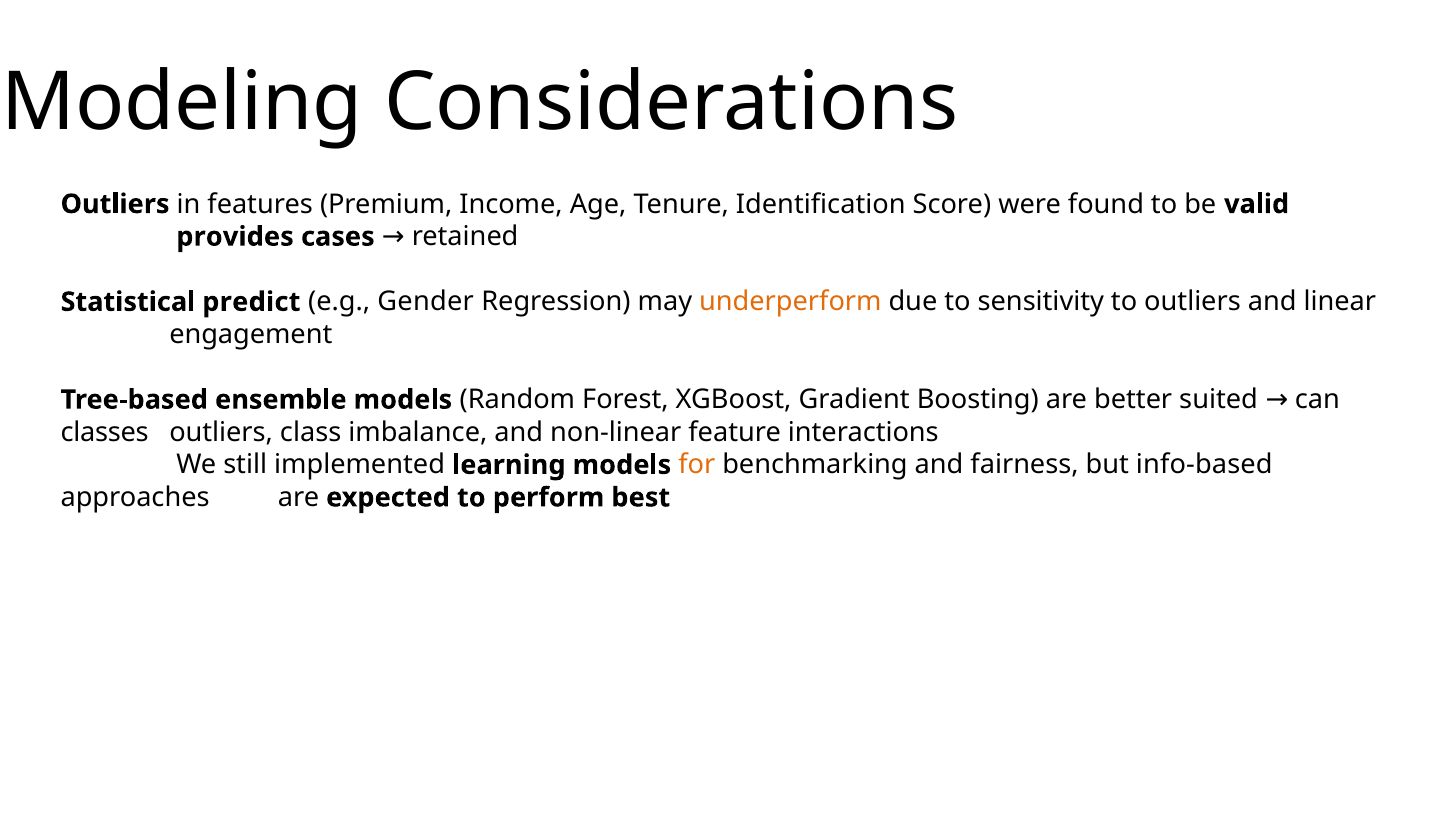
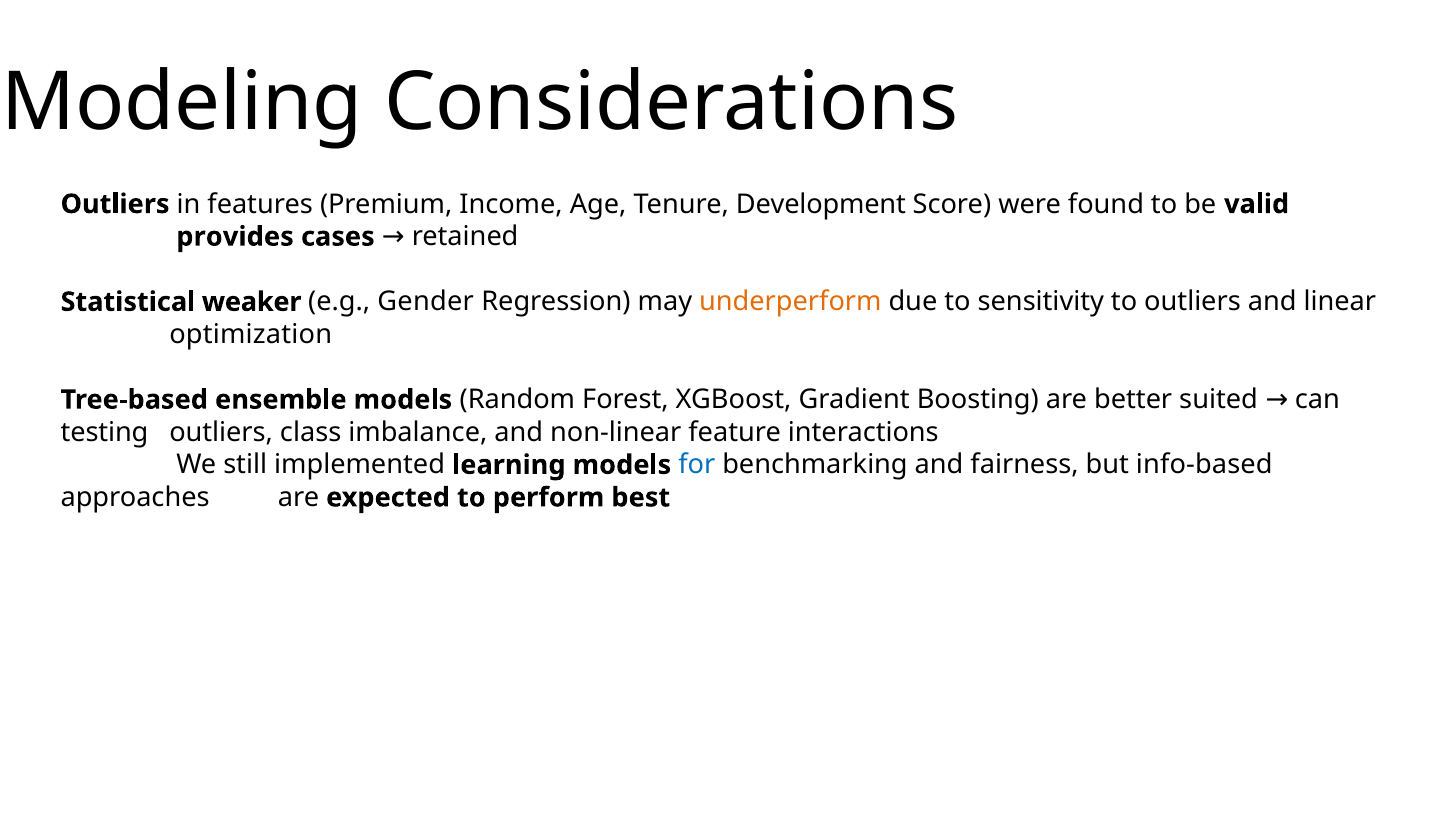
Identification: Identification -> Development (821, 204)
predict: predict -> weaker (252, 302)
engagement: engagement -> optimization (251, 335)
classes: classes -> testing (105, 432)
for colour: orange -> blue (697, 465)
